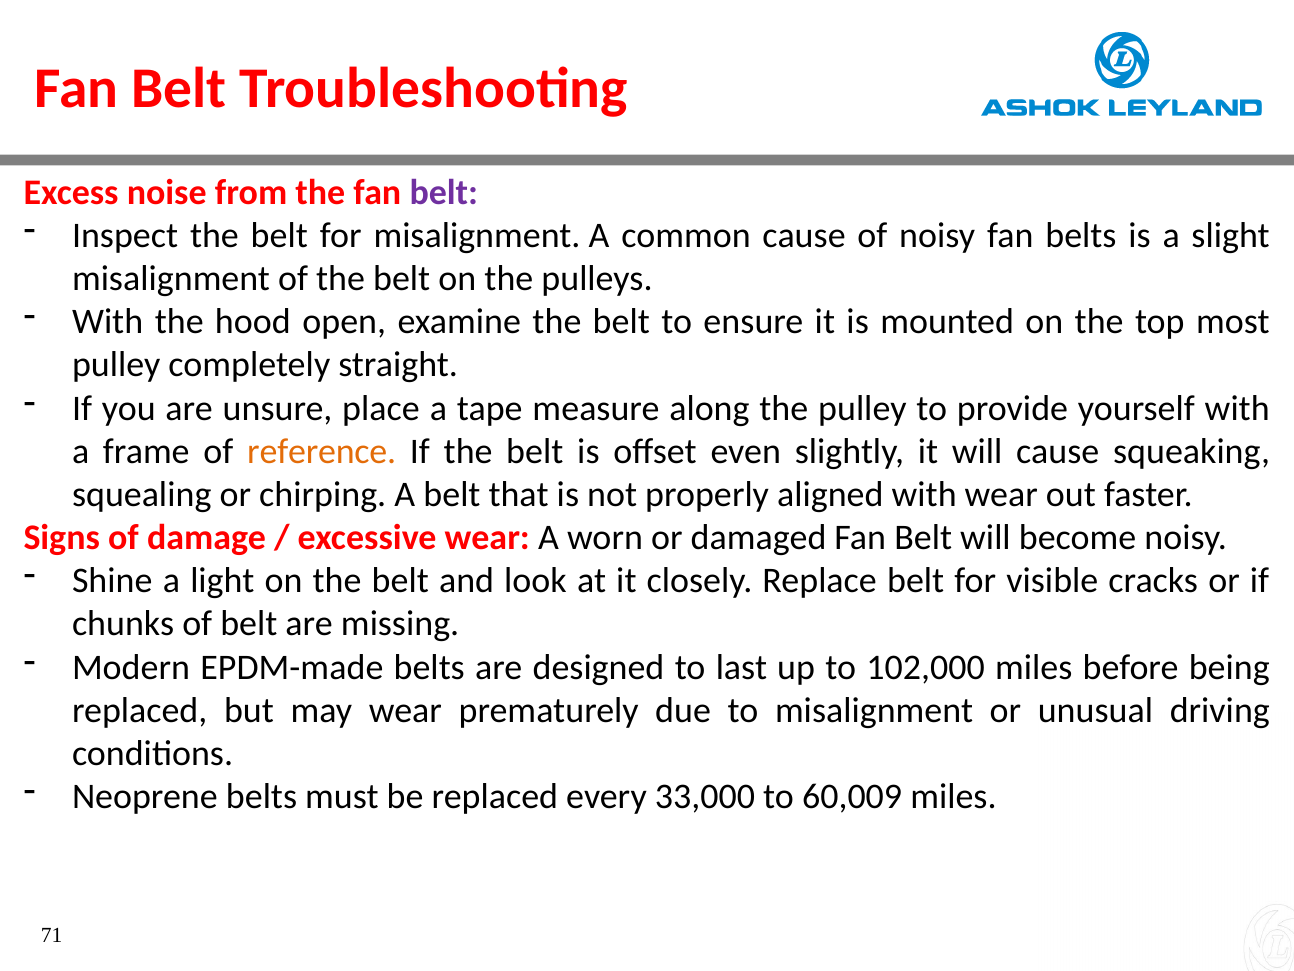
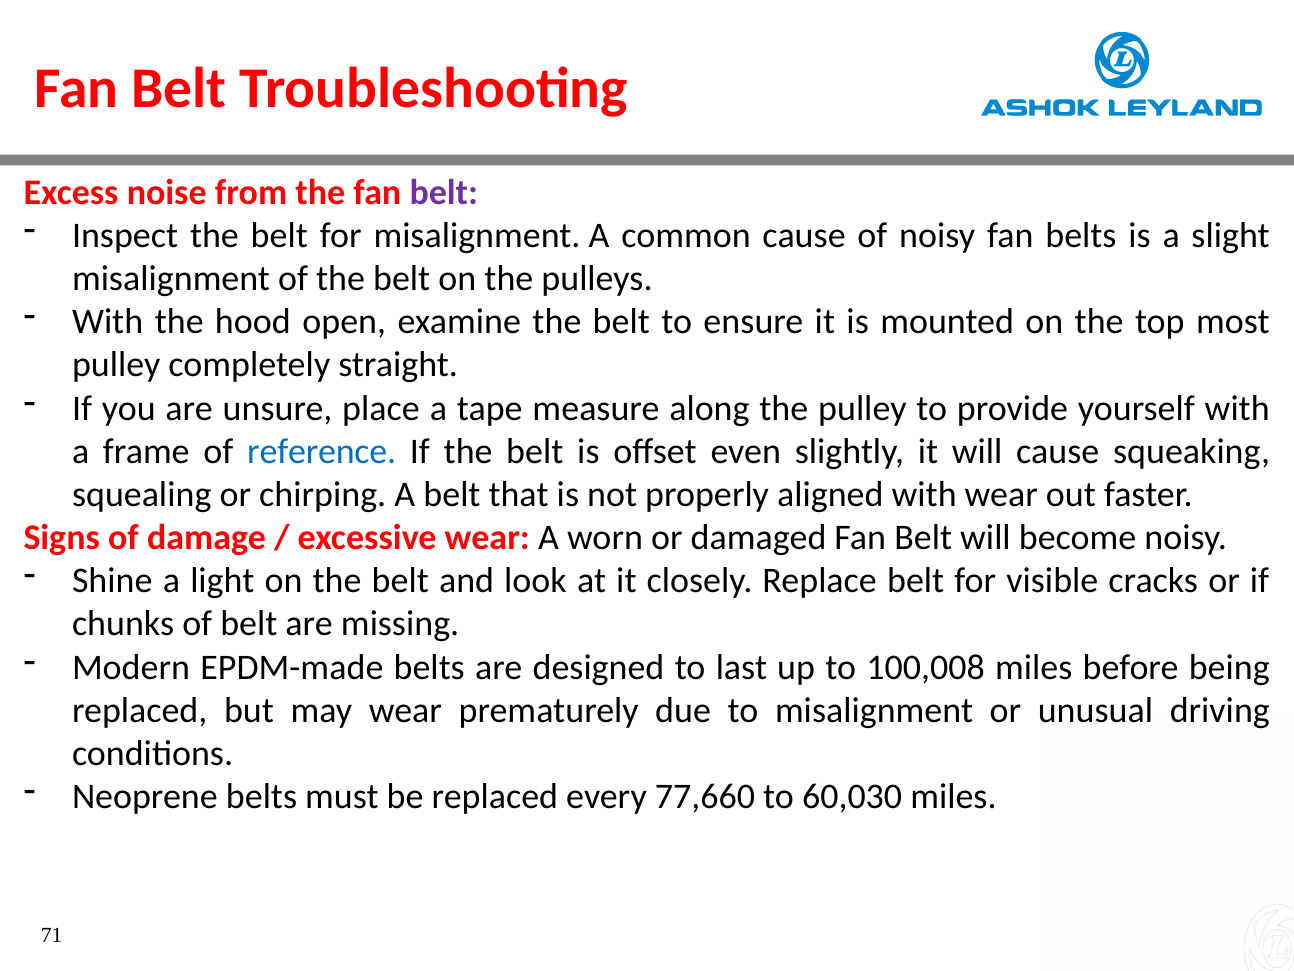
reference colour: orange -> blue (322, 451)
102,000: 102,000 -> 100,008 (926, 667)
33,000: 33,000 -> 77,660 (705, 796)
60,009: 60,009 -> 60,030 (852, 796)
